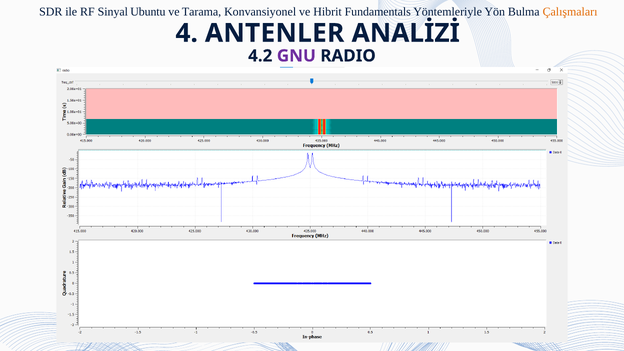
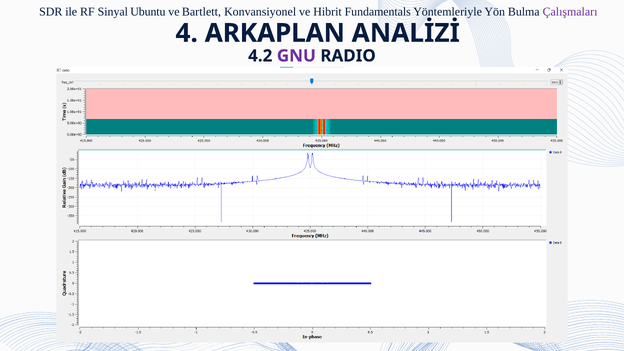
Tarama: Tarama -> Bartlett (201, 12)
Çalışmaları colour: orange -> purple (570, 12)
ANTENLER: ANTENLER -> ARKAPLAN (275, 33)
